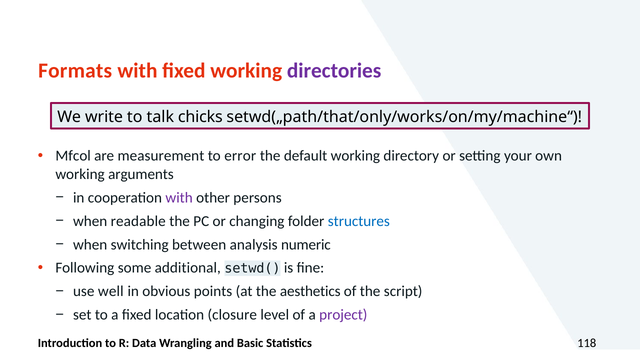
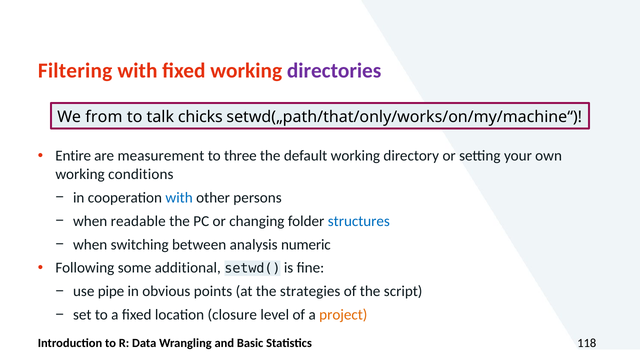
Formats: Formats -> Filtering (75, 71)
write: write -> from (104, 117)
Mfcol: Mfcol -> Entire (73, 156)
error: error -> three (240, 156)
arguments: arguments -> conditions (141, 174)
with colour: purple -> blue (179, 198)
well: well -> pipe (111, 292)
aesthetics: aesthetics -> strategies (310, 292)
project colour: purple -> orange (343, 315)
